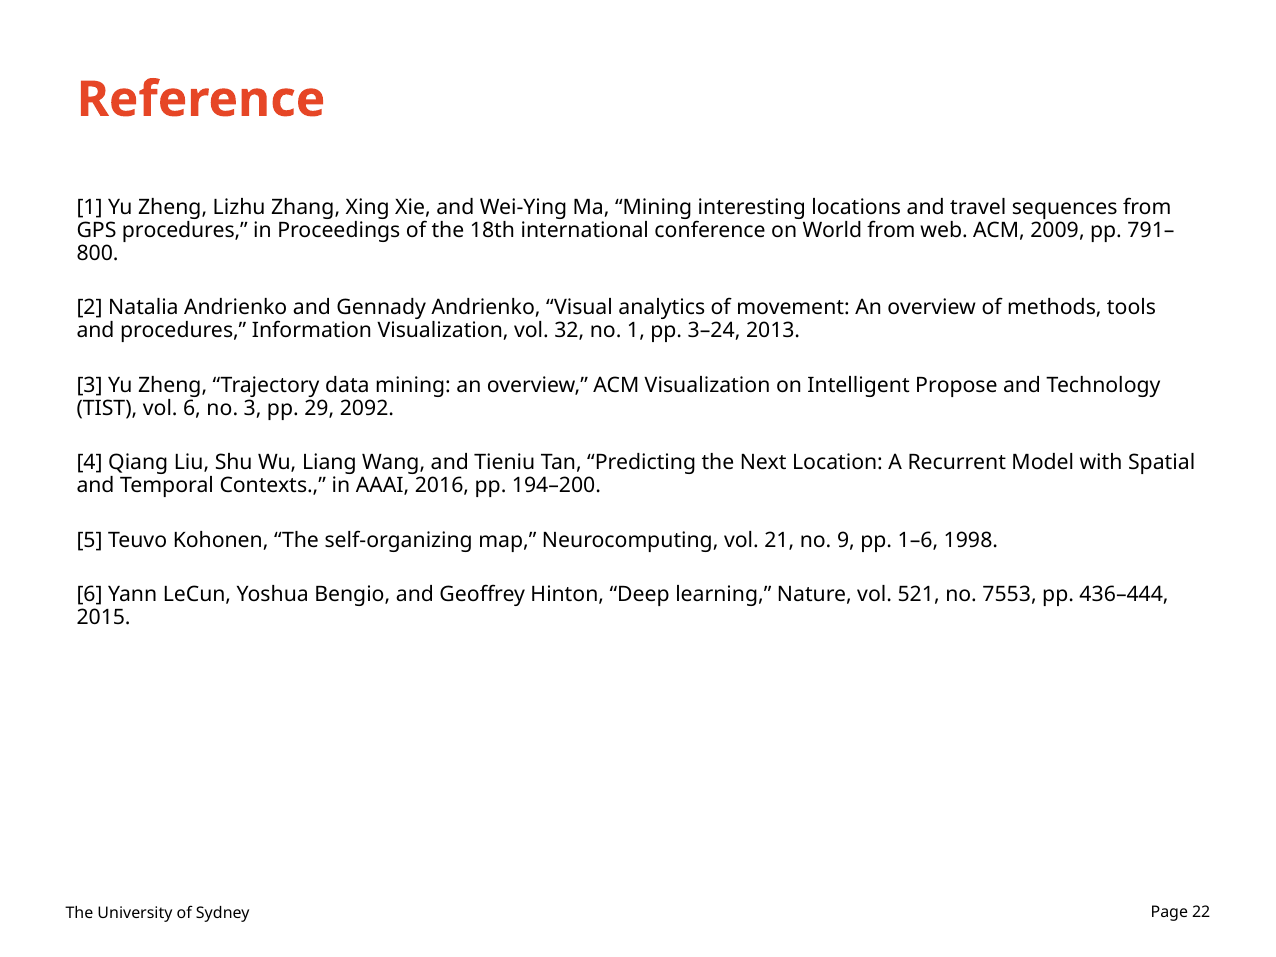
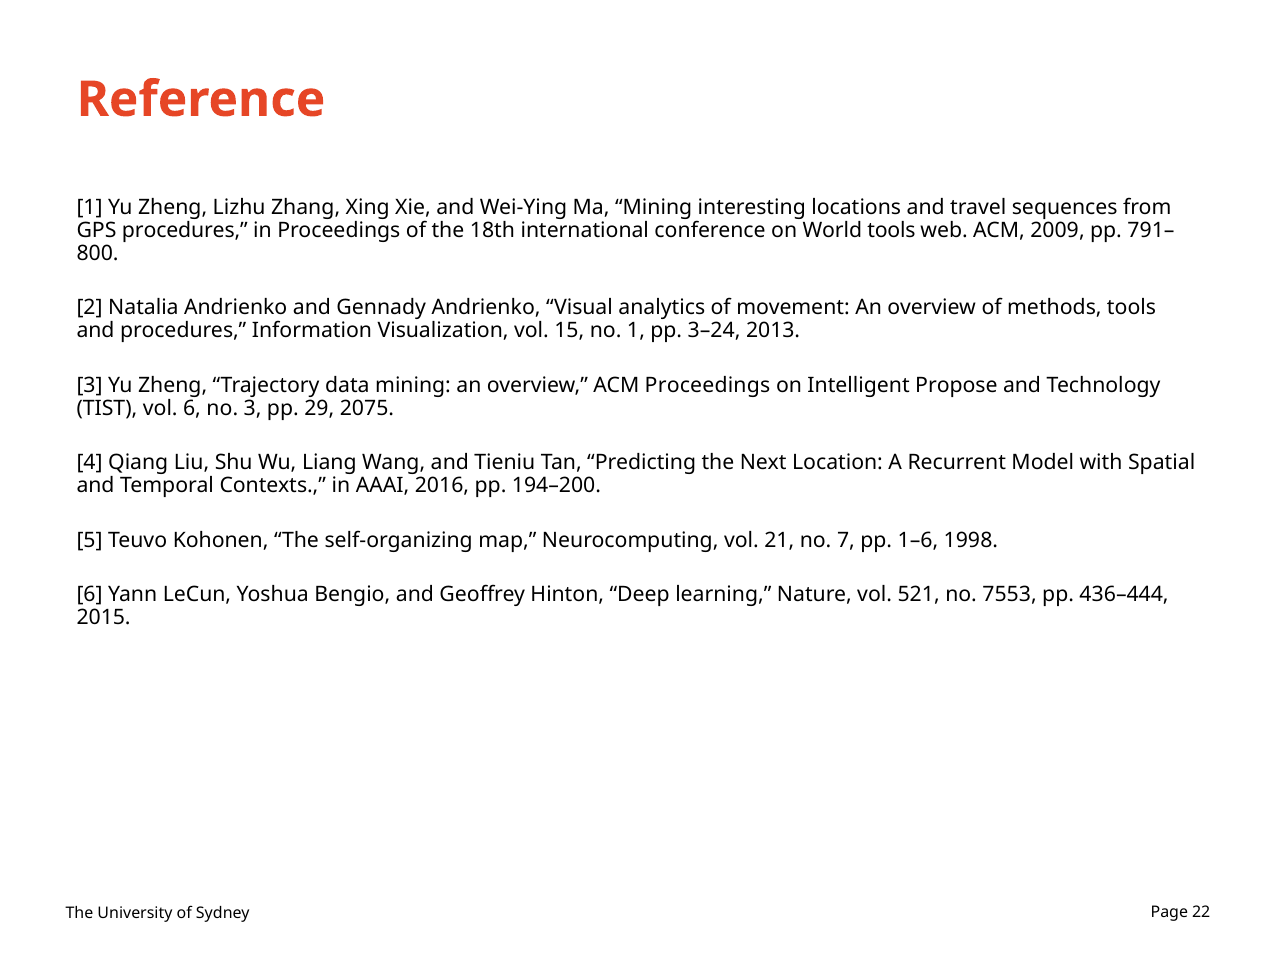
World from: from -> tools (891, 230)
32: 32 -> 15 (569, 331)
ACM Visualization: Visualization -> Proceedings (708, 385)
2092: 2092 -> 2075 (367, 408)
9: 9 -> 7 (846, 540)
